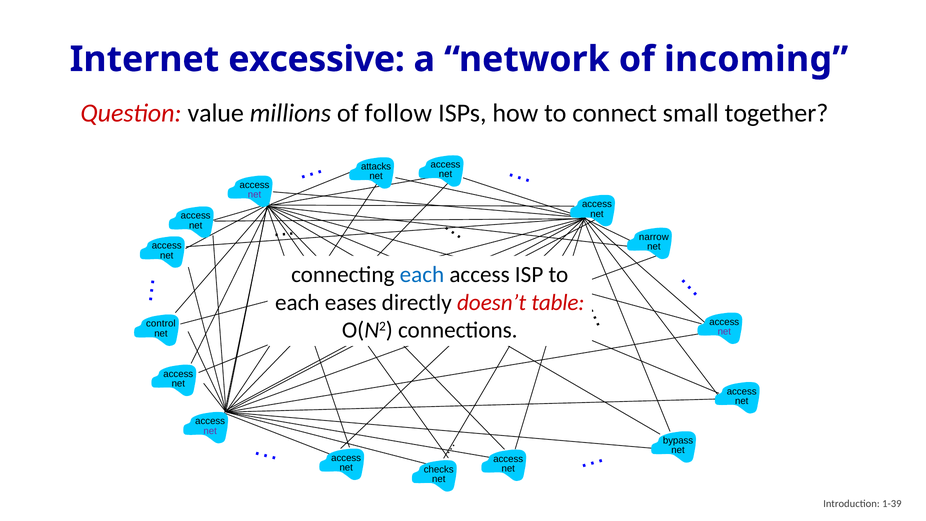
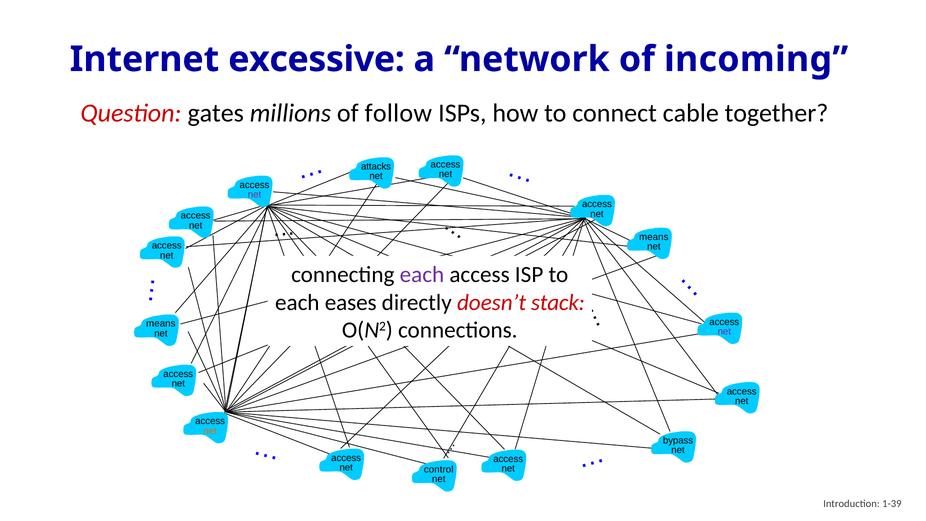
value: value -> gates (216, 113)
small: small -> cable (691, 113)
narrow: narrow -> means (654, 237)
each colour: blue -> purple (422, 275)
table: table -> stack (558, 302)
control: control -> means (161, 324)
net colour: purple -> orange (210, 431)
checks: checks -> control (439, 469)
